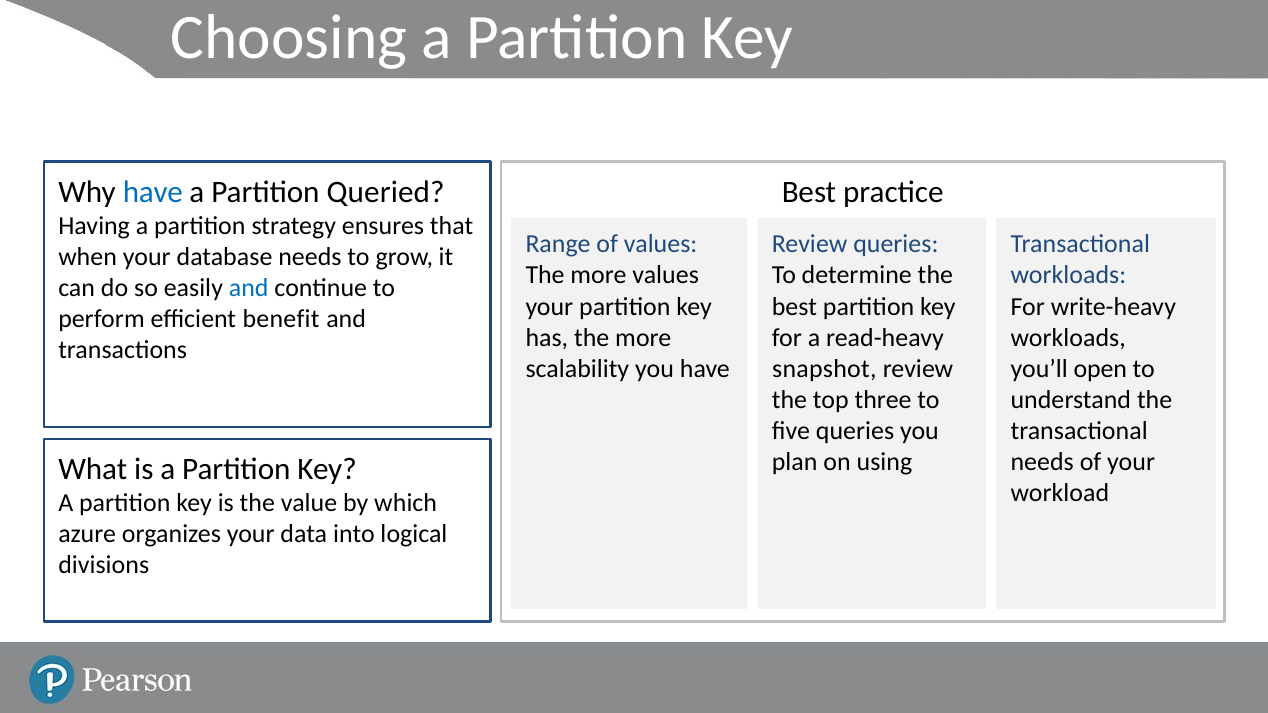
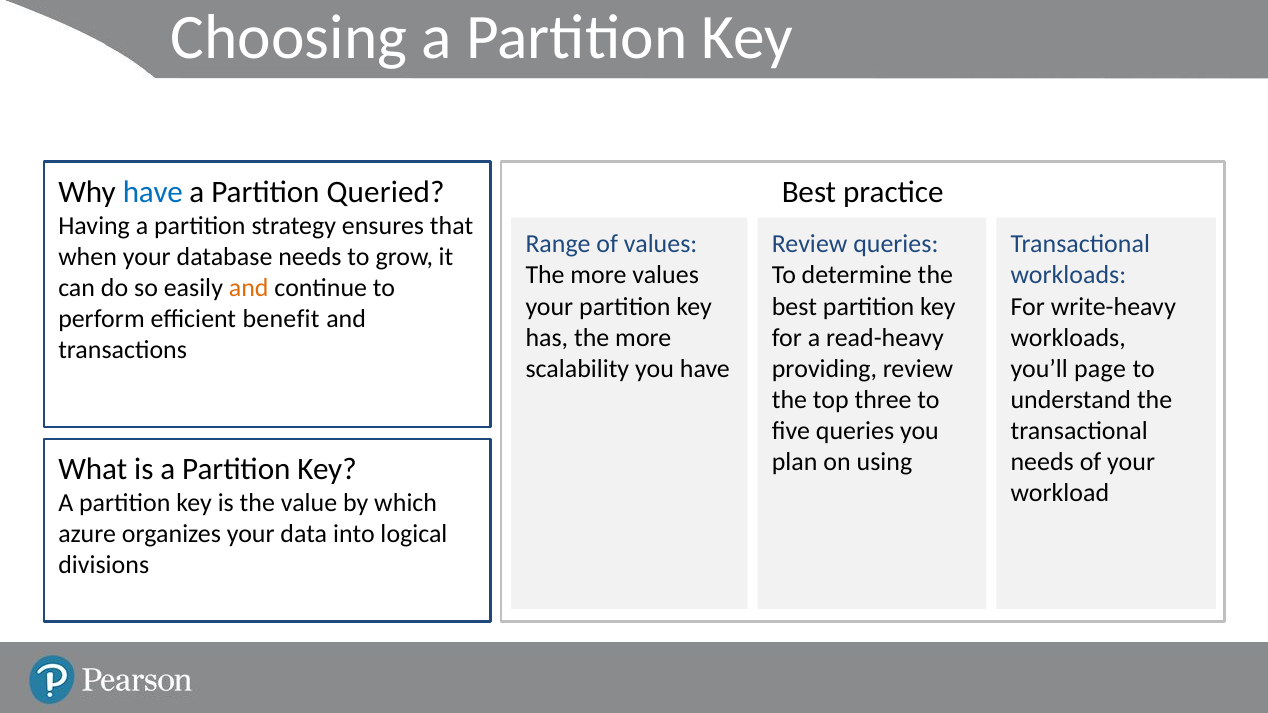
and colour: blue -> orange (249, 288)
snapshot: snapshot -> providing (824, 369)
open: open -> page (1100, 369)
